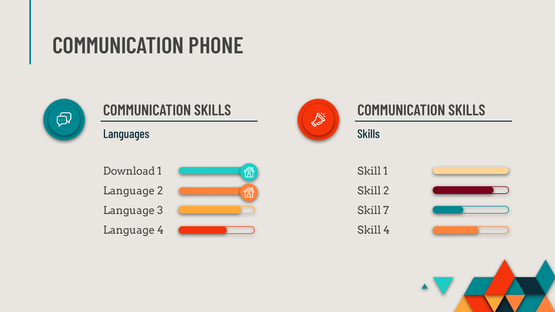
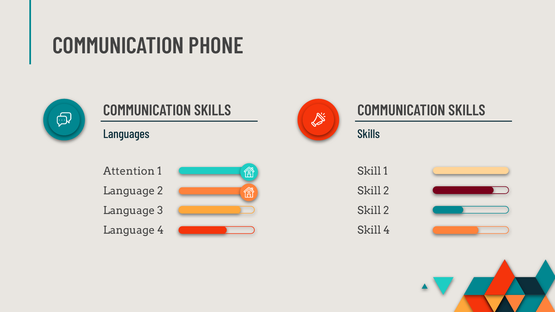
Download: Download -> Attention (129, 171)
7: 7 -> 2 (386, 211)
